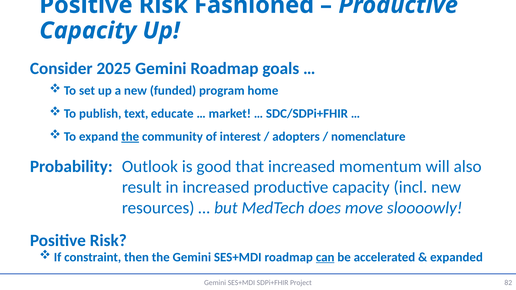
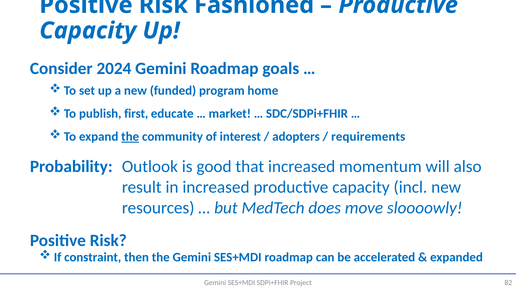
2025: 2025 -> 2024 (114, 68)
text: text -> first (136, 114)
nomenclature: nomenclature -> requirements (368, 137)
can underline: present -> none (325, 257)
